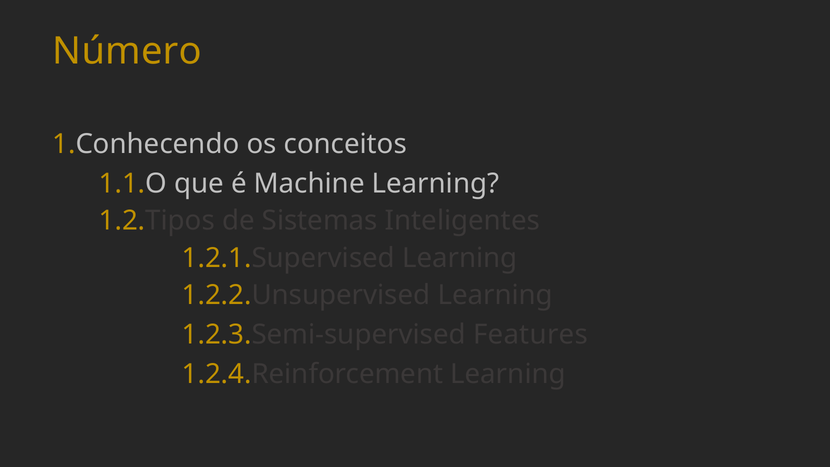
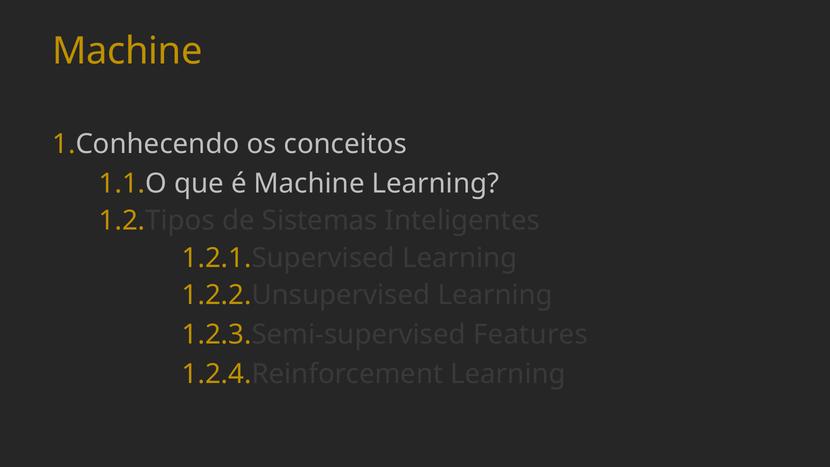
Número: Número -> Machine (127, 51)
